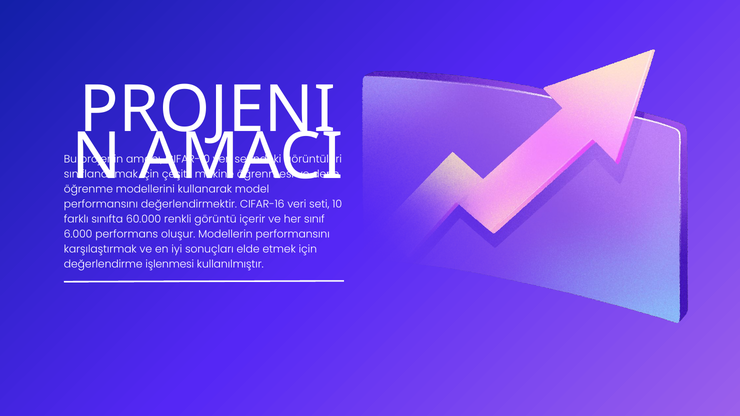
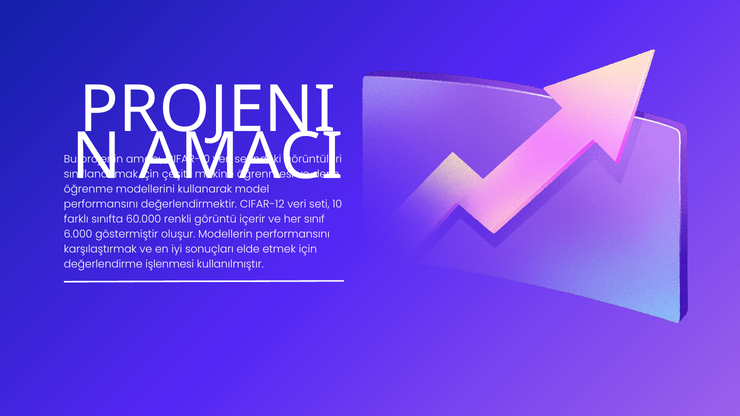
CIFAR-16: CIFAR-16 -> CIFAR-12 (262, 204)
performans: performans -> göstermiştir (127, 234)
